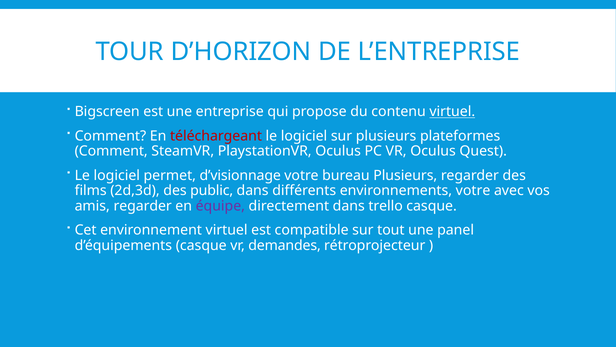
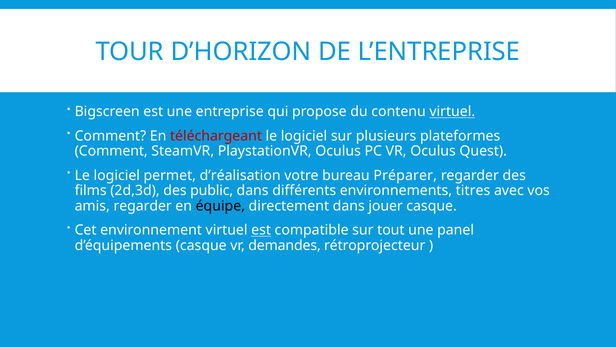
d’visionnage: d’visionnage -> d’réalisation (240, 175)
bureau Plusieurs: Plusieurs -> Préparer (405, 175)
environnements votre: votre -> titres (473, 190)
équipe colour: purple -> black (220, 206)
trello: trello -> jouer (386, 206)
est underline: none -> present (261, 230)
